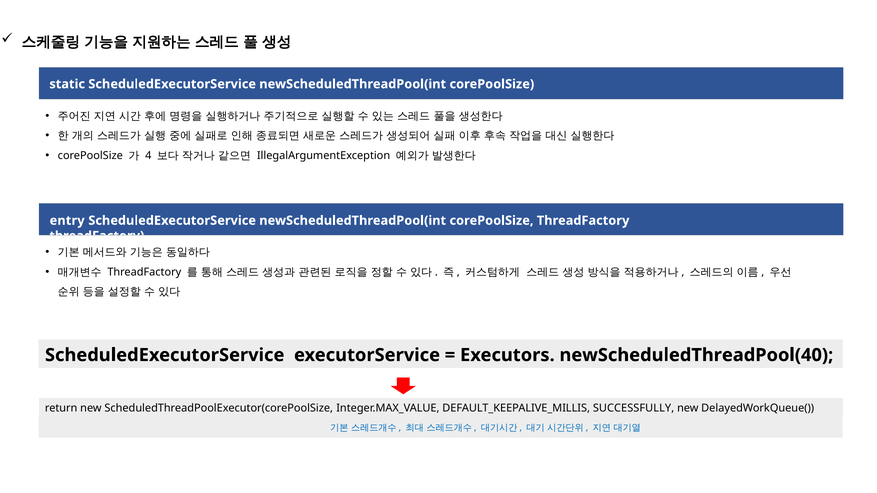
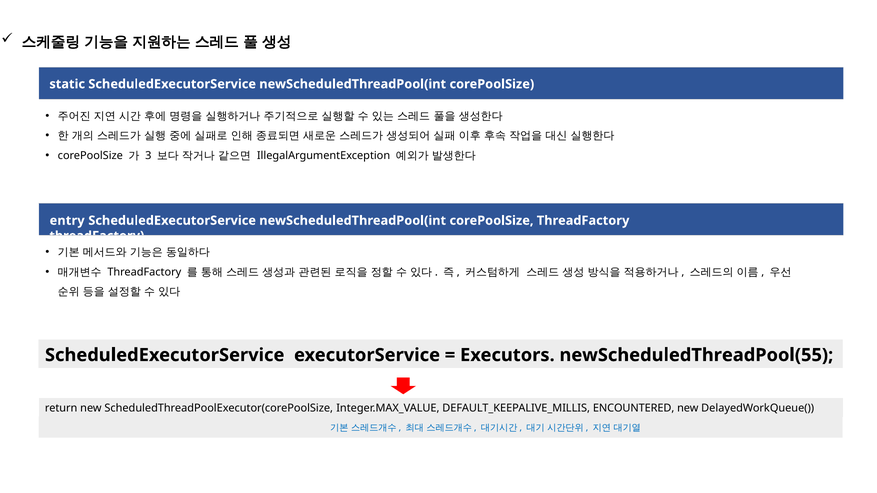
4: 4 -> 3 (148, 156)
newScheduledThreadPool(40: newScheduledThreadPool(40 -> newScheduledThreadPool(55 (696, 355)
SUCCESSFULLY: SUCCESSFULLY -> ENCOUNTERED (634, 409)
